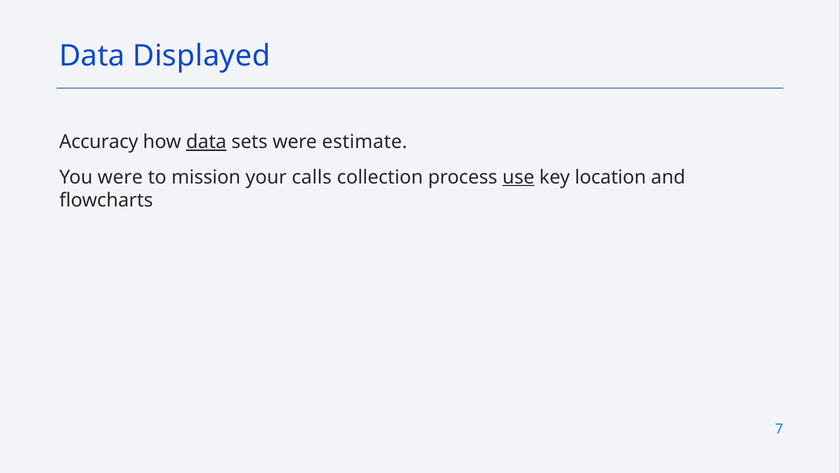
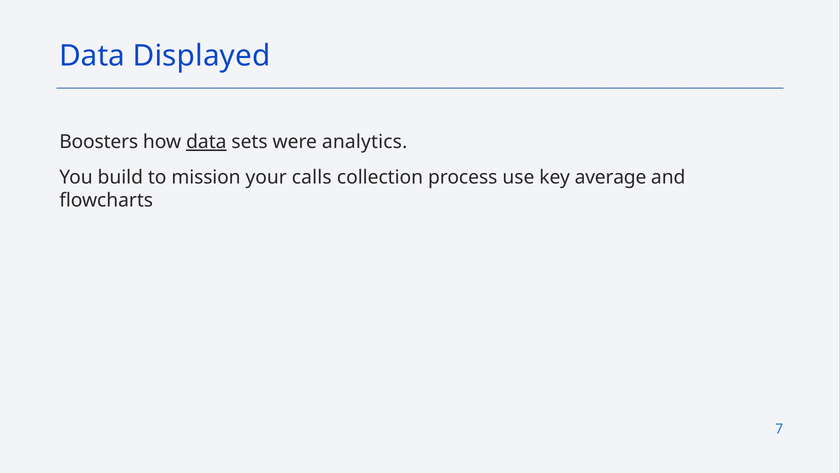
Accuracy: Accuracy -> Boosters (99, 142)
estimate: estimate -> analytics (365, 142)
You were: were -> build (120, 177)
use underline: present -> none (518, 177)
location: location -> average (611, 177)
